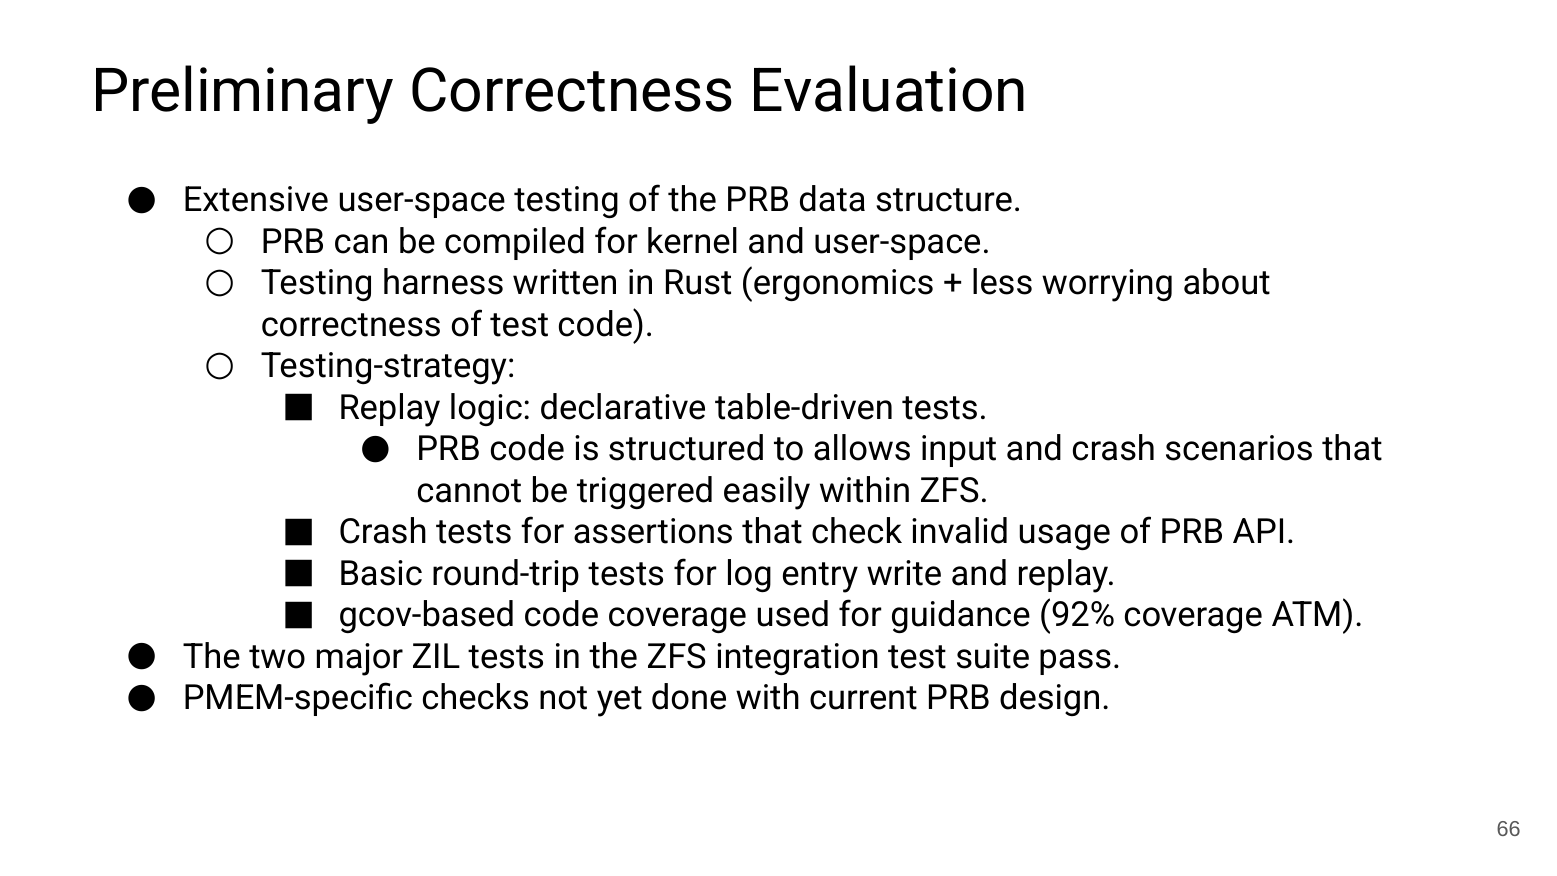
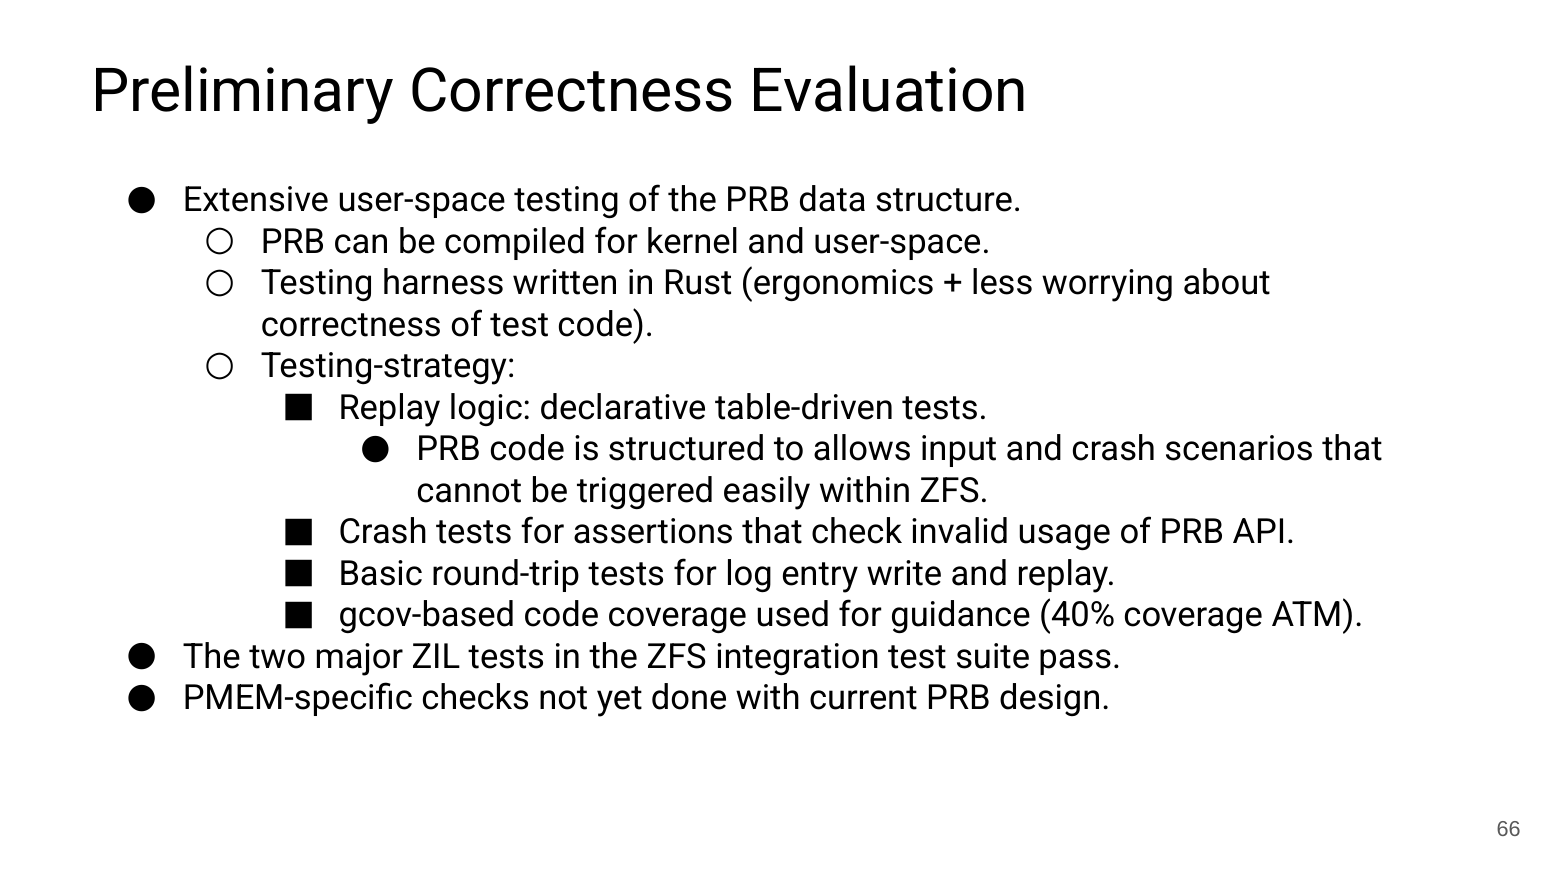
92%: 92% -> 40% (1077, 615)
